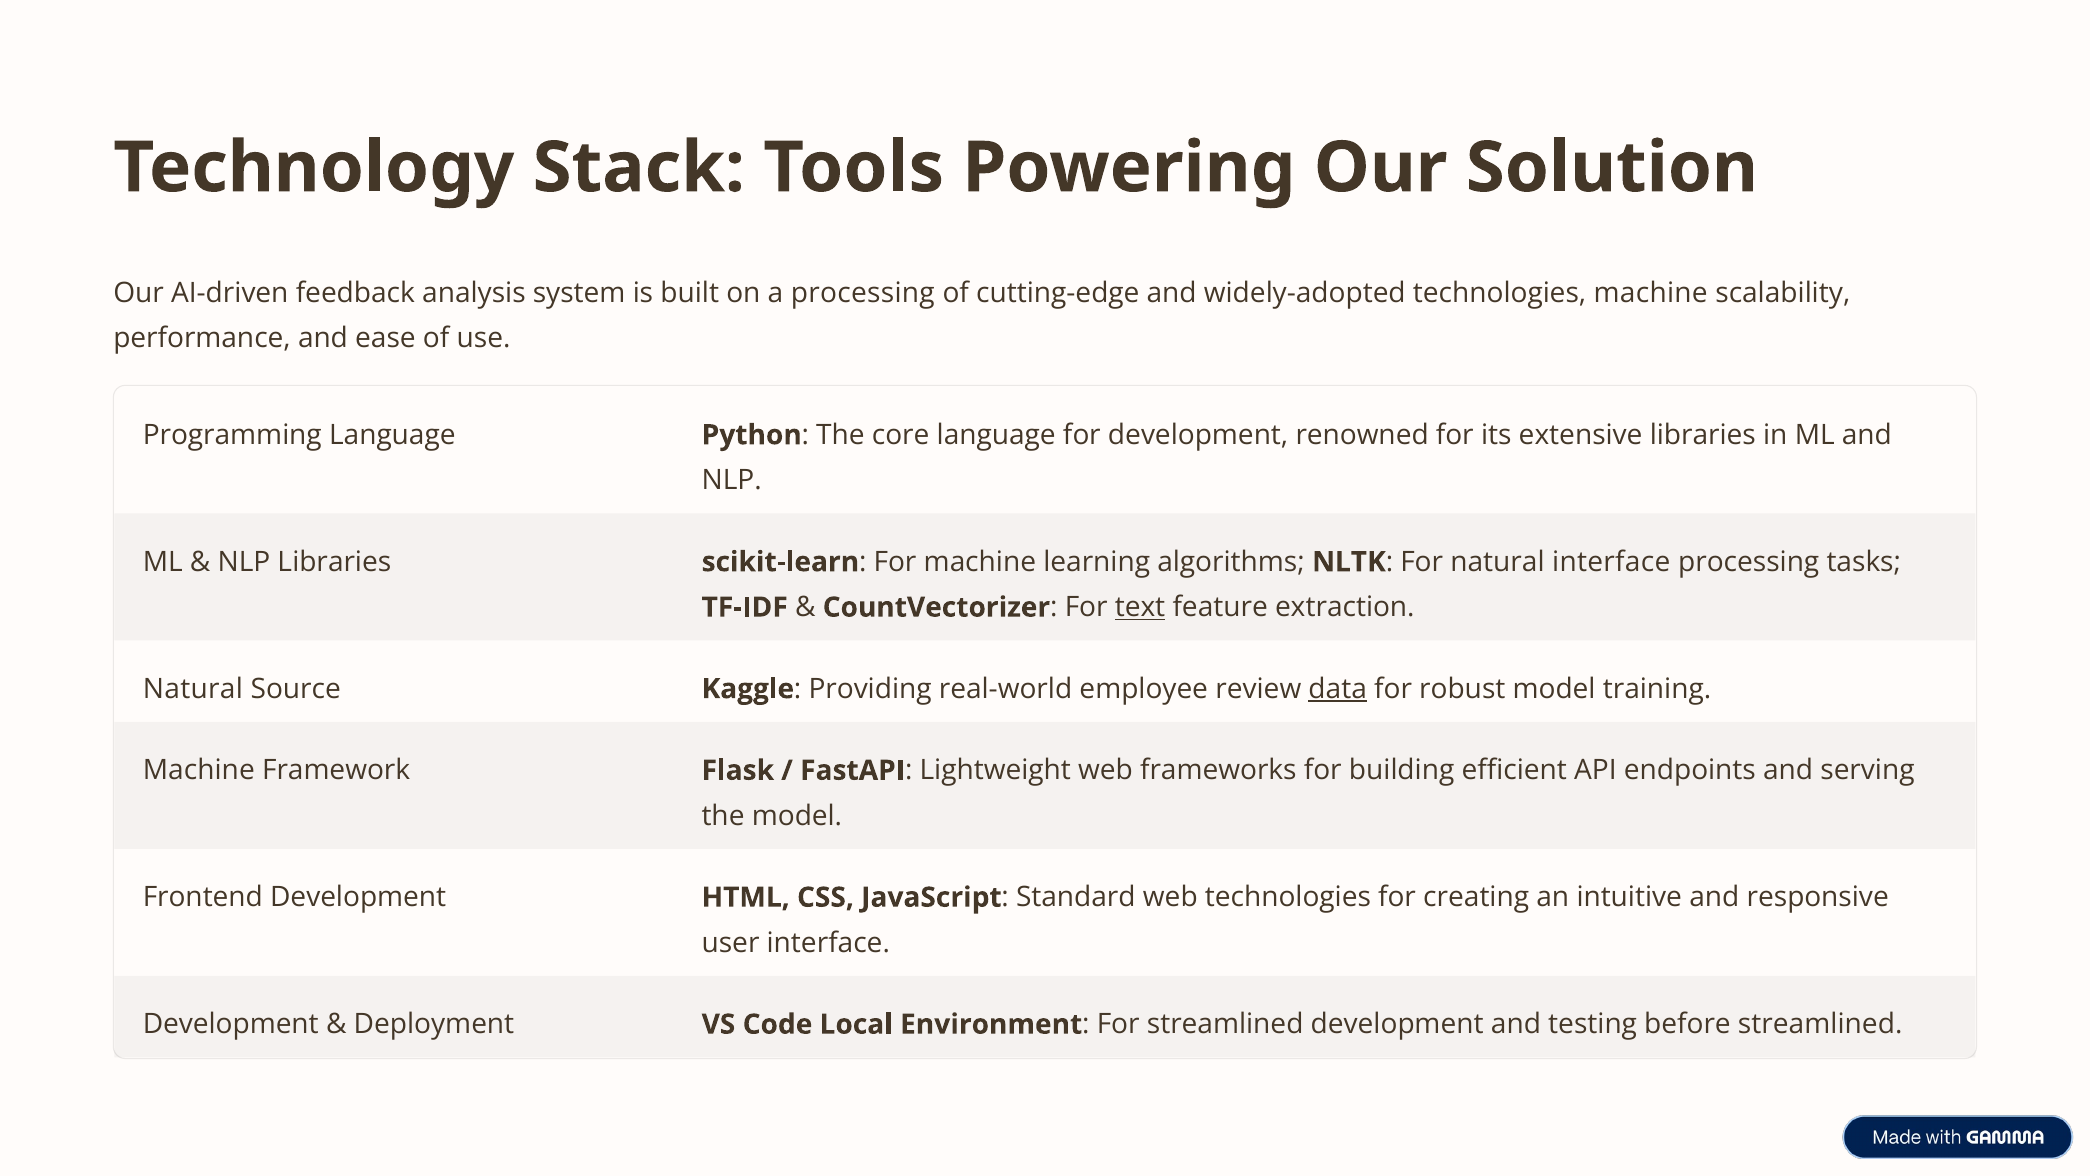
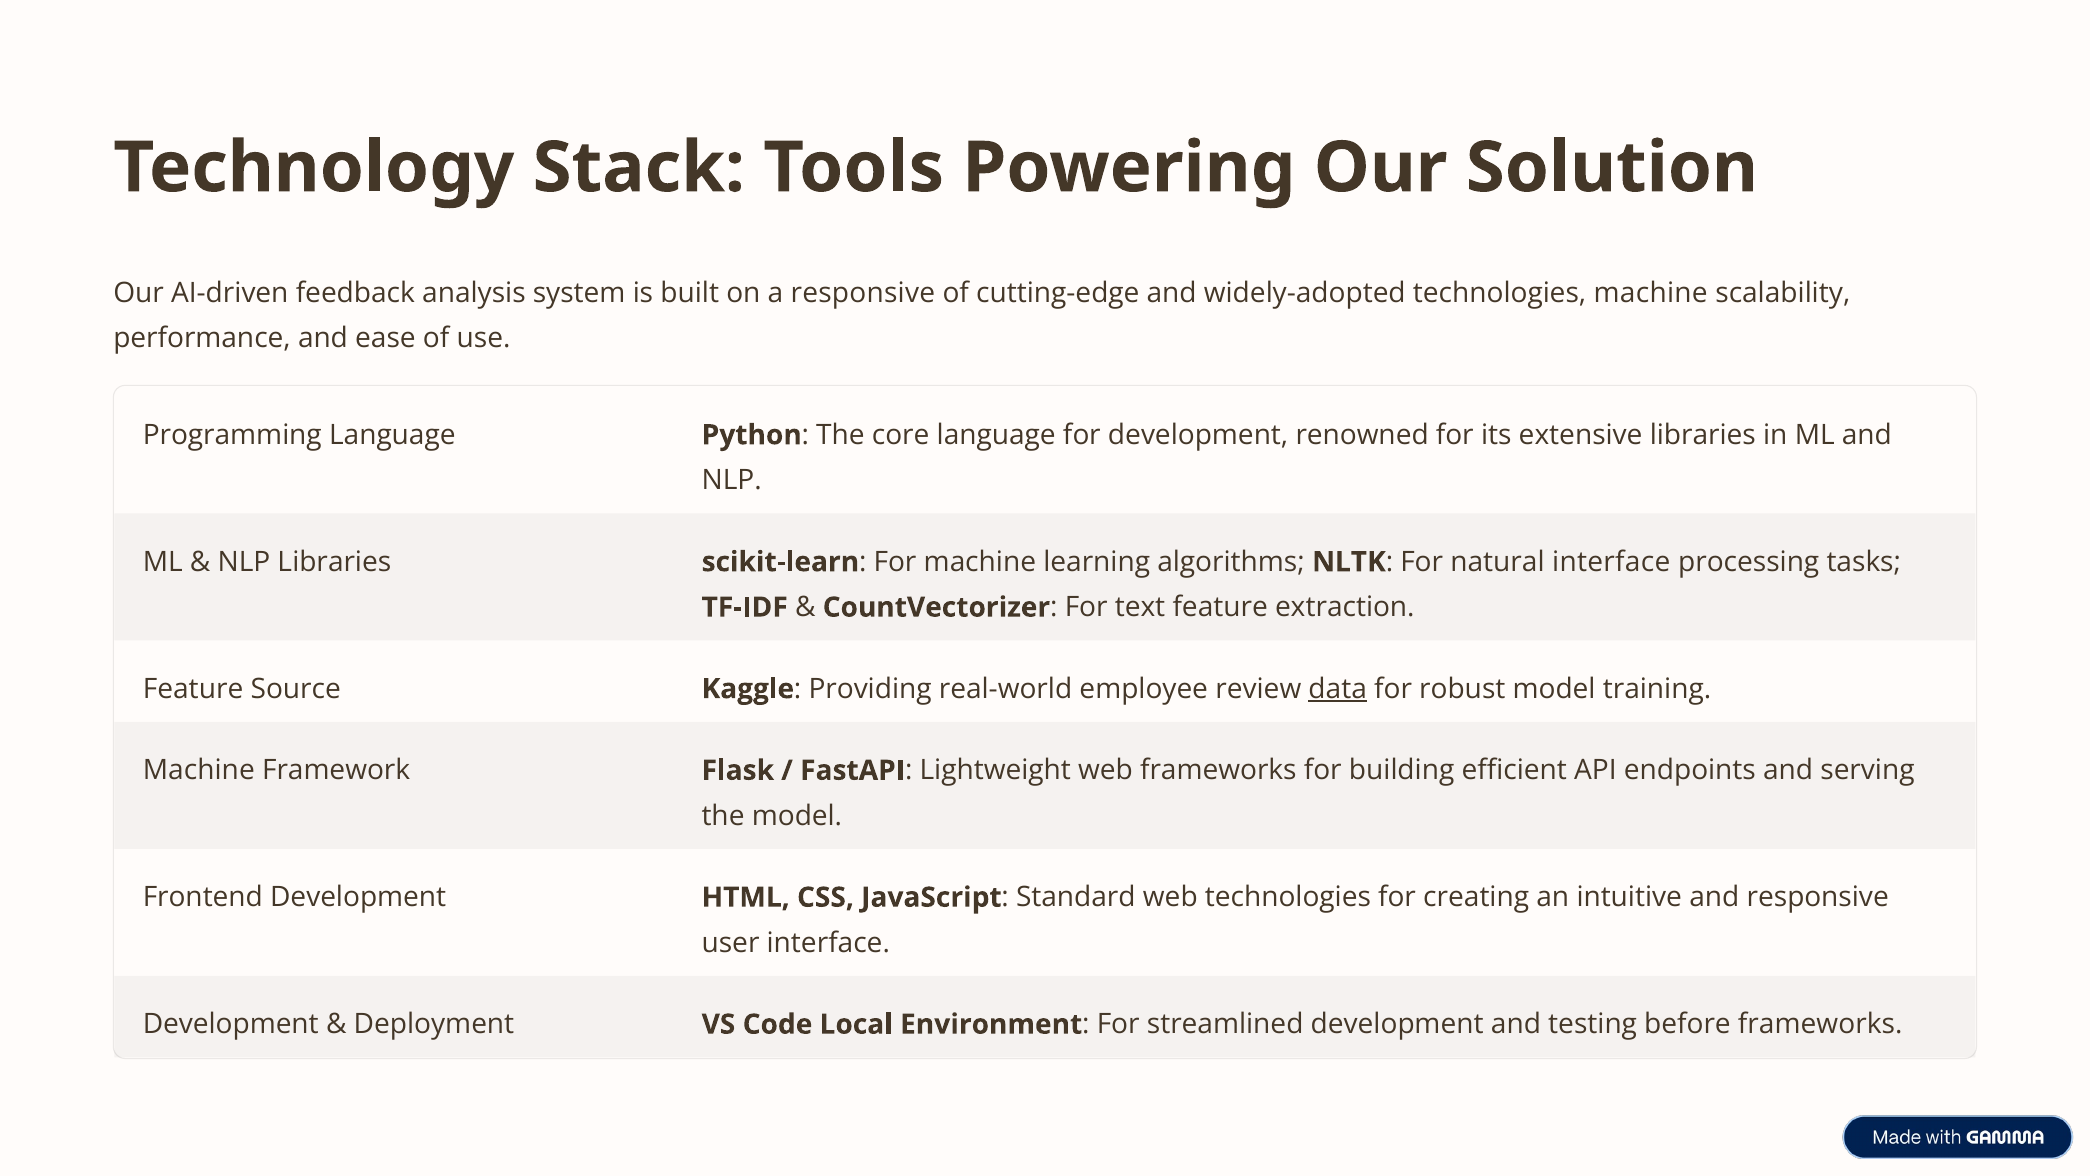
a processing: processing -> responsive (863, 293)
text underline: present -> none (1140, 607)
Natural: Natural -> Feature (193, 689)
before streamlined: streamlined -> frameworks (1820, 1024)
